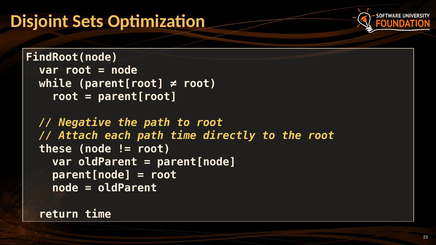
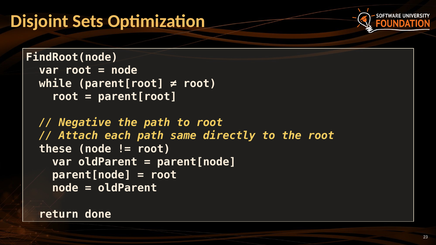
path time: time -> same (183, 136)
return time: time -> done (98, 214)
